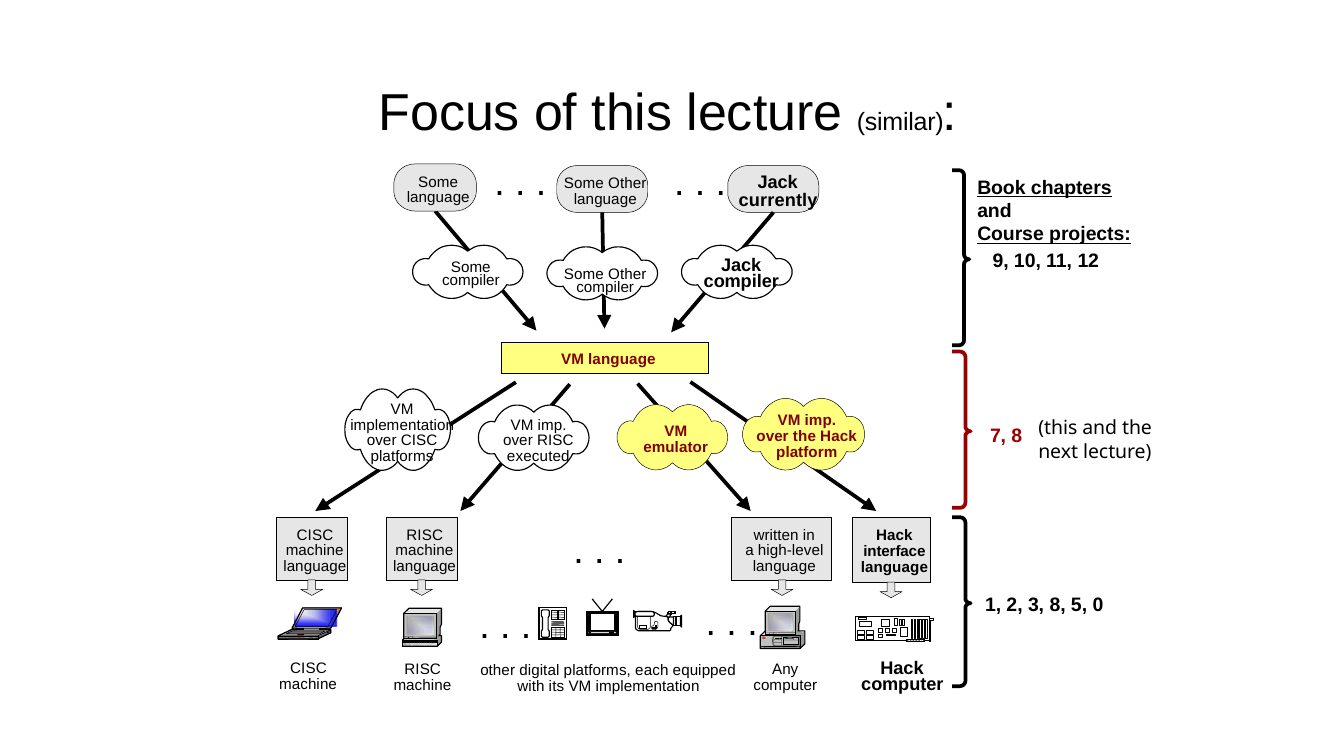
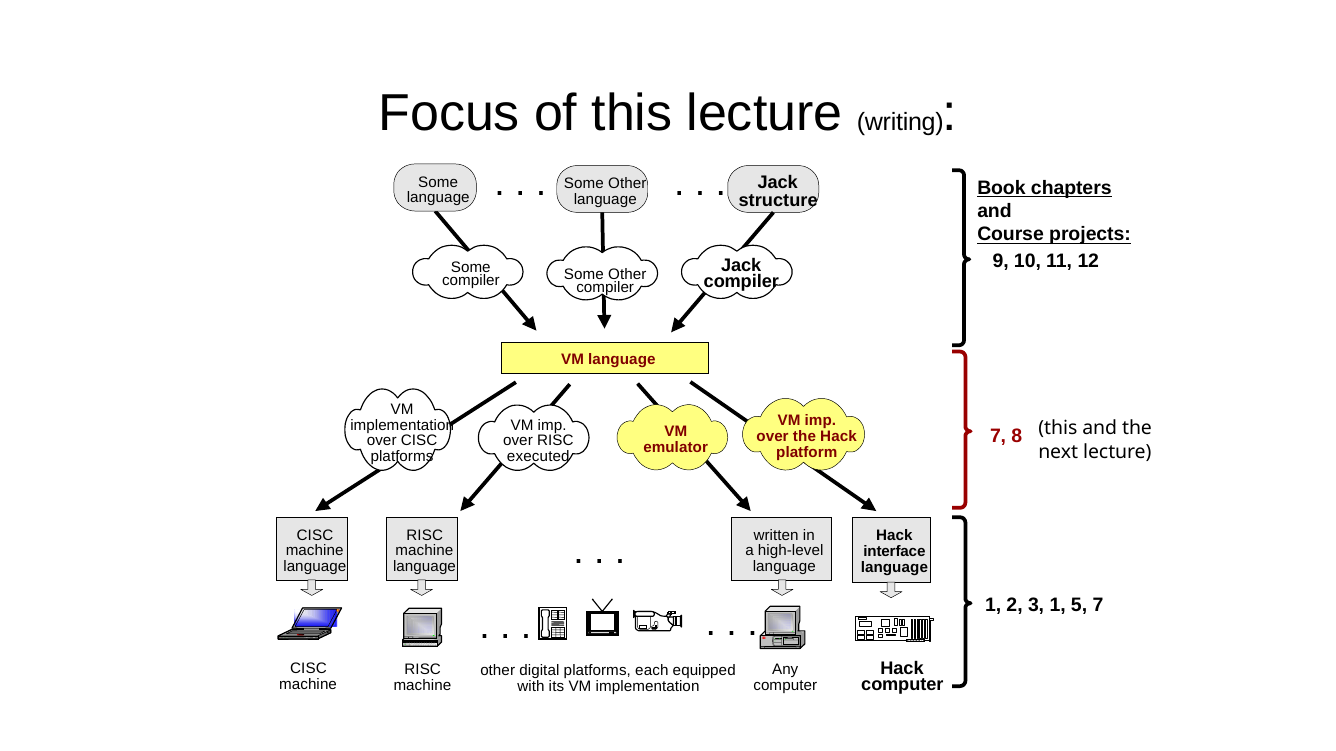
similar: similar -> writing (900, 122)
currently: currently -> structure (778, 201)
3 8: 8 -> 1 (1058, 605)
5 0: 0 -> 7 (1098, 605)
